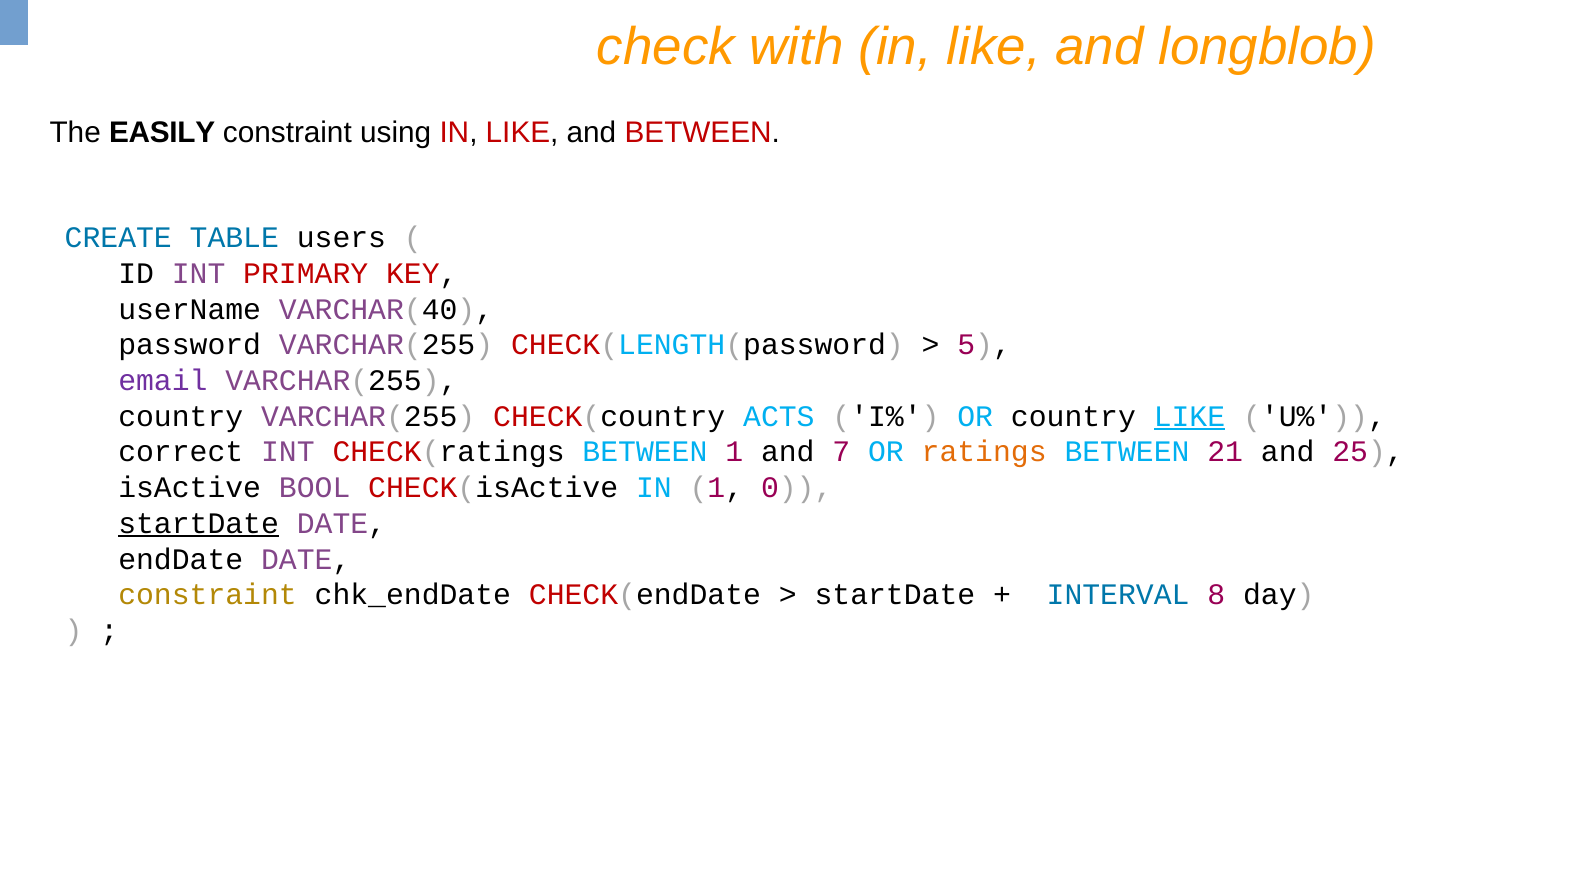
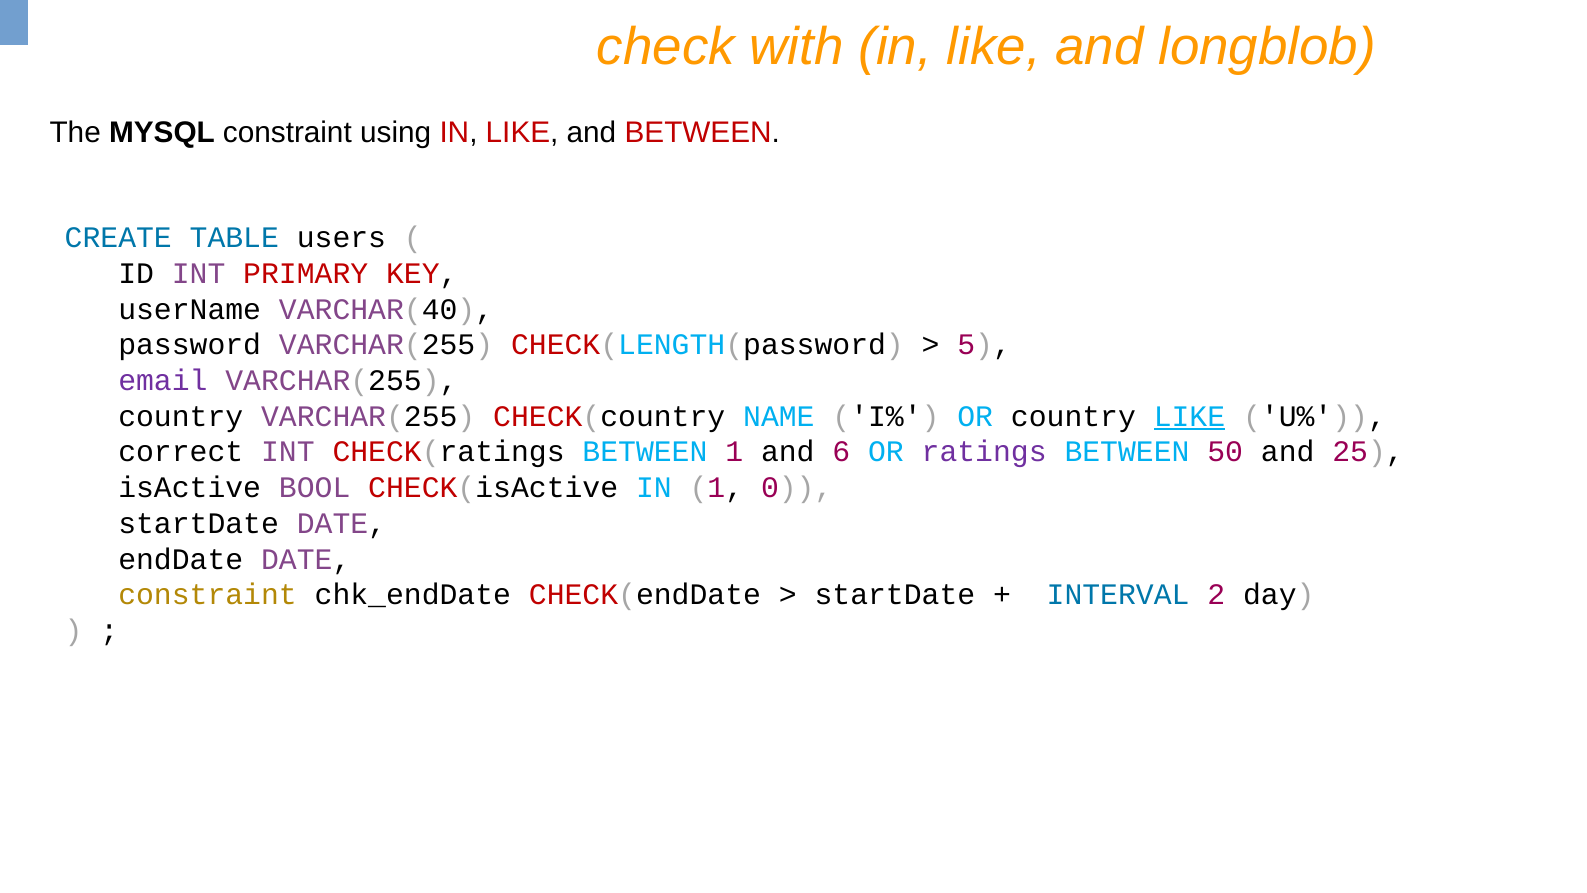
EASILY: EASILY -> MYSQL (162, 132)
ACTS: ACTS -> NAME (779, 416)
7: 7 -> 6 (841, 452)
ratings colour: orange -> purple (984, 452)
21: 21 -> 50 (1225, 452)
startDate underline: present -> none (199, 523)
8: 8 -> 2 (1216, 595)
